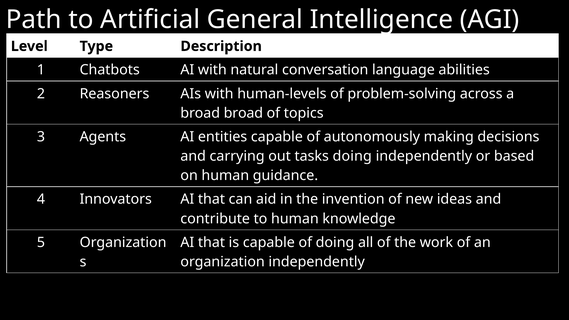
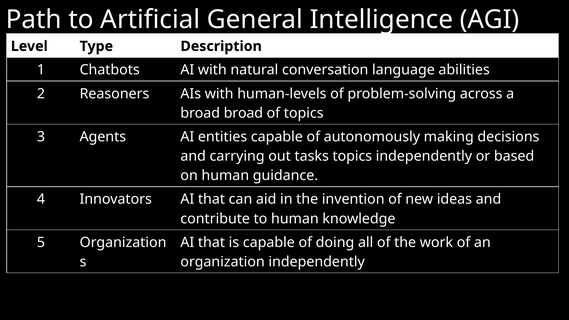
tasks doing: doing -> topics (352, 156)
